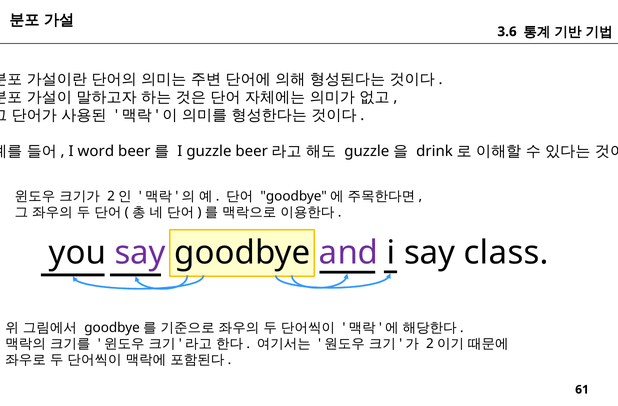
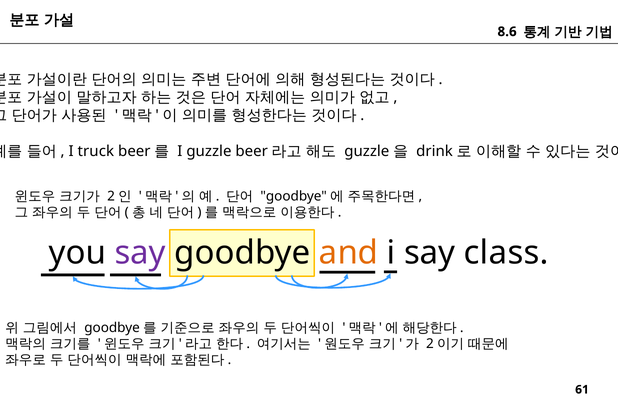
3.6: 3.6 -> 8.6 (507, 32)
word: word -> truck (96, 151)
and colour: purple -> orange (349, 253)
